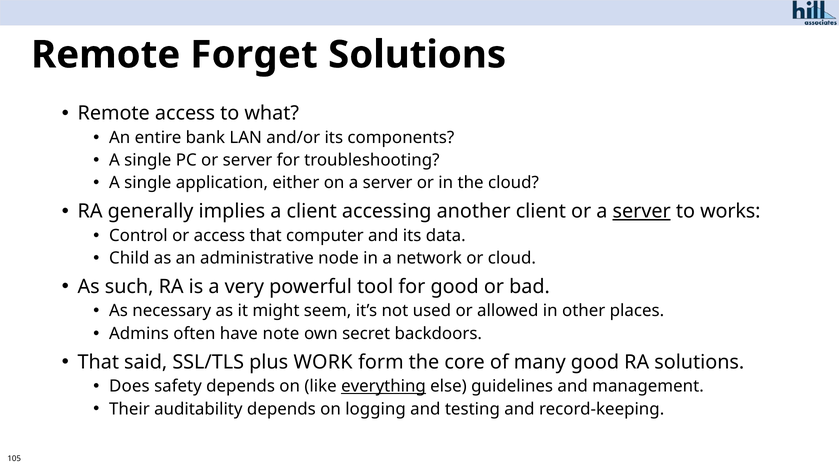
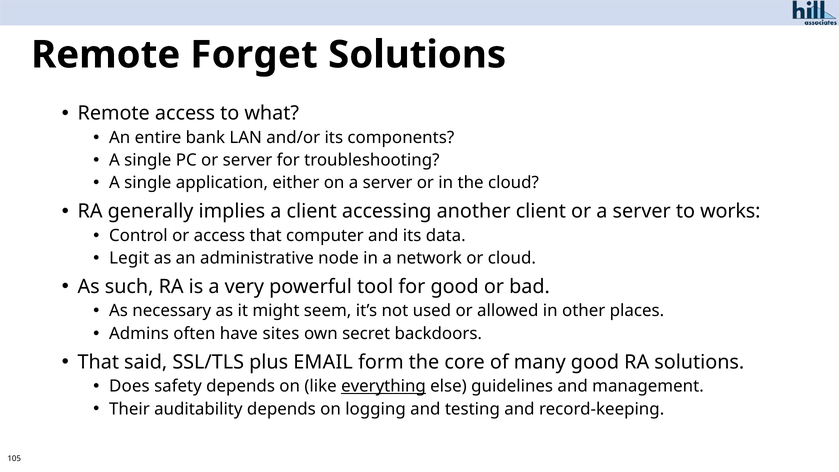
server underline: present -> none (642, 211)
Child: Child -> Legit (129, 258)
note: note -> sites (281, 334)
WORK: WORK -> EMAIL (323, 362)
